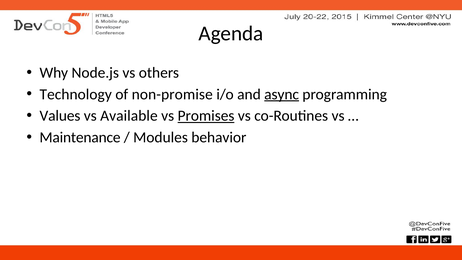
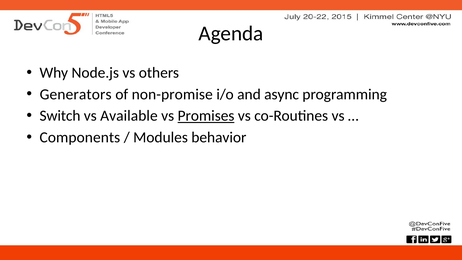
Technology: Technology -> Generators (76, 94)
async underline: present -> none (282, 94)
Values: Values -> Switch (60, 116)
Maintenance: Maintenance -> Components (80, 137)
